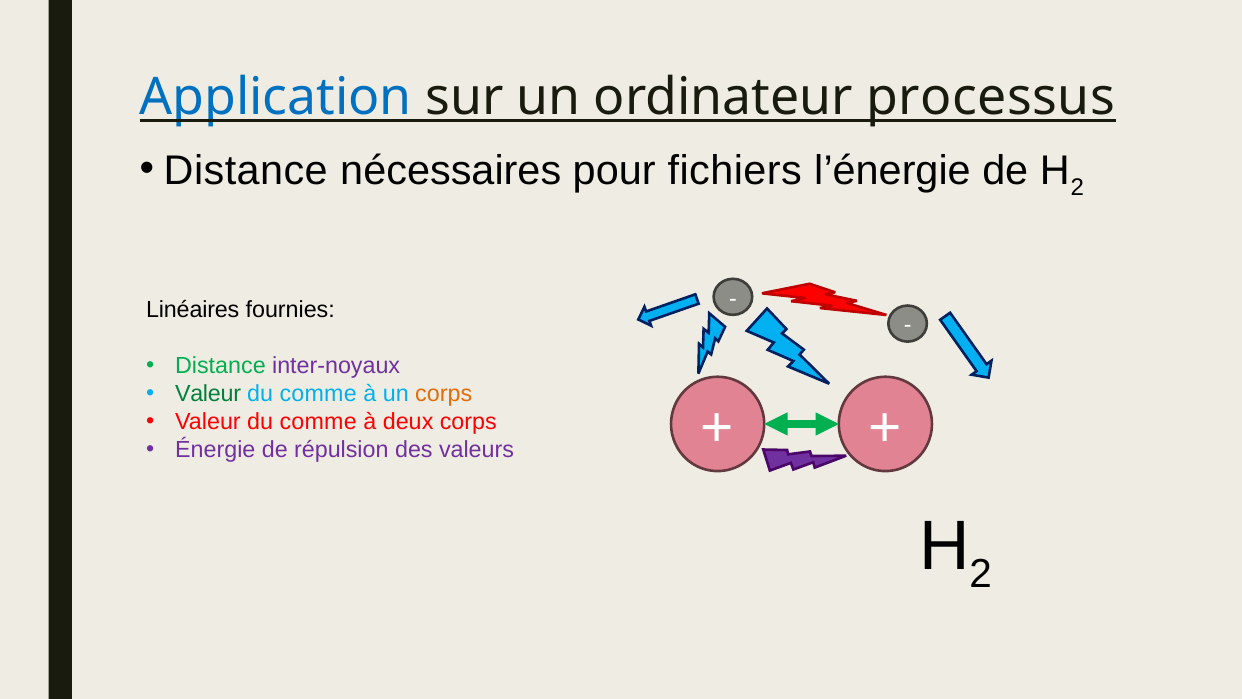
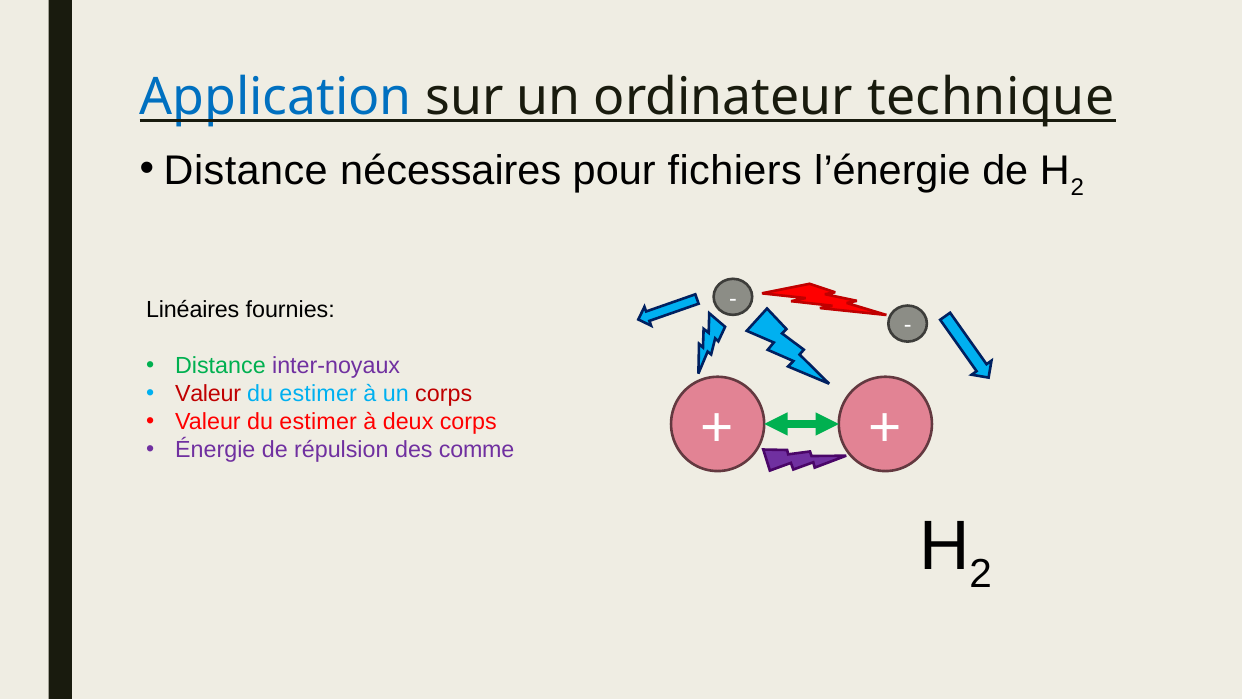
processus: processus -> technique (991, 97)
Valeur colour: green -> red (208, 393)
comme: comme -> estimer (318, 393)
corps colour: orange -> red (444, 393)
comme: comme -> estimer (318, 421)
valeurs: valeurs -> comme (477, 449)
